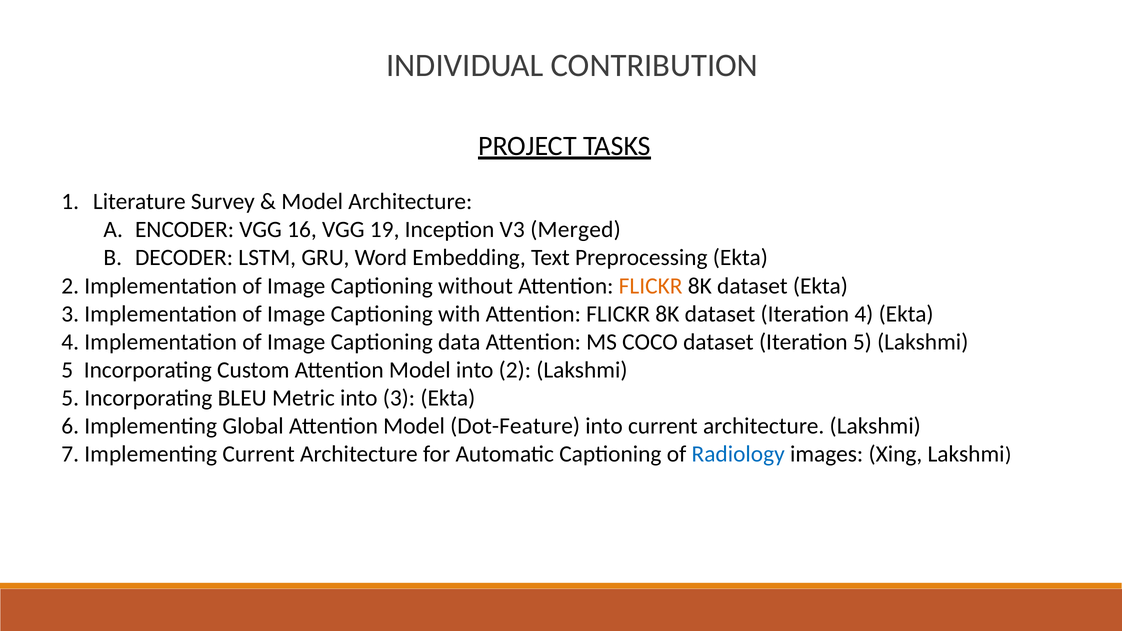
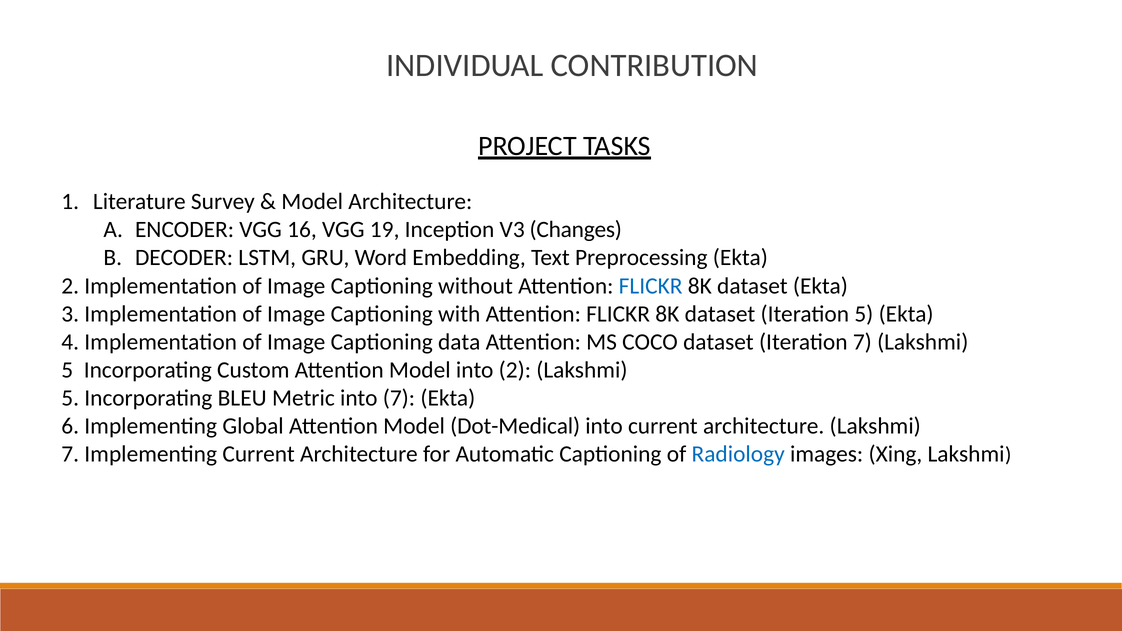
Merged: Merged -> Changes (576, 230)
FLICKR colour: orange -> blue (651, 286)
Iteration 4: 4 -> 5 (864, 314)
Iteration 5: 5 -> 7 (862, 342)
into 3: 3 -> 7 (399, 398)
Dot-Feature: Dot-Feature -> Dot-Medical (515, 426)
